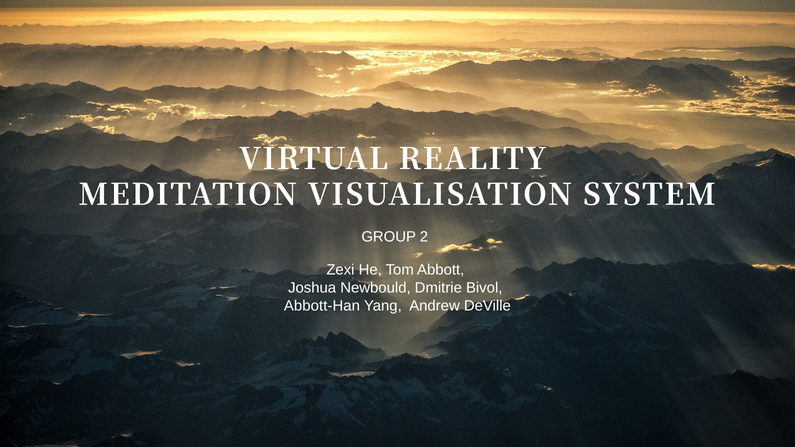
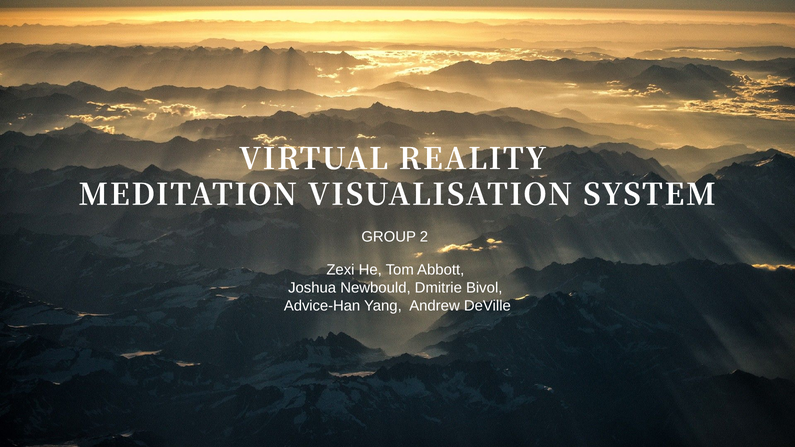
Abbott-Han: Abbott-Han -> Advice-Han (322, 306)
